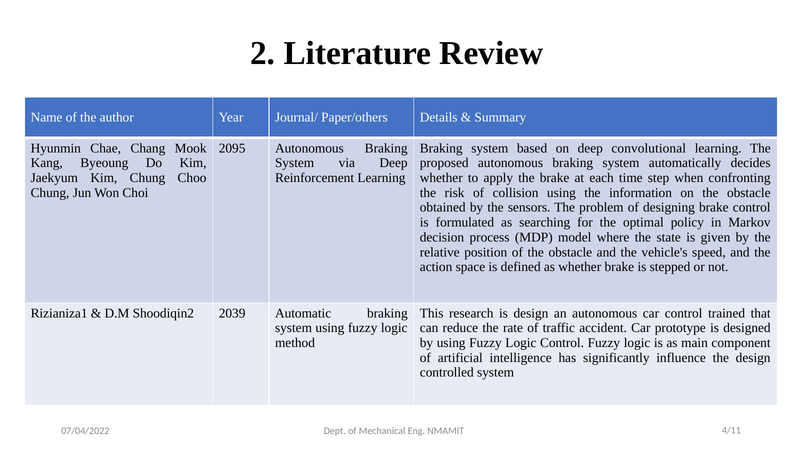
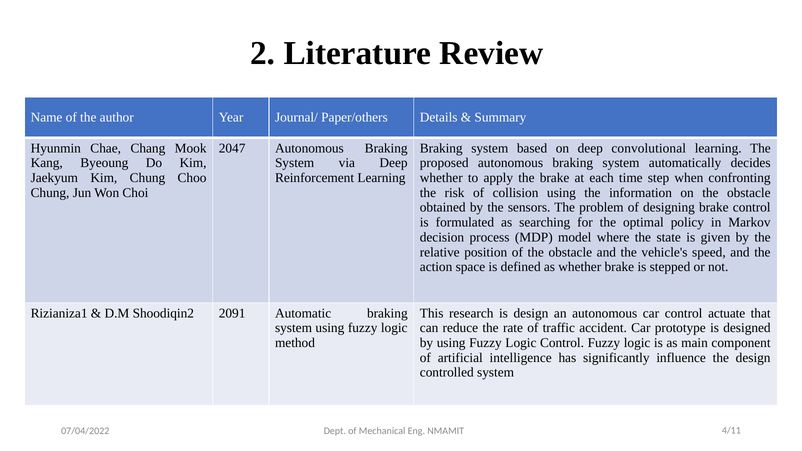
2095: 2095 -> 2047 (232, 148)
2039: 2039 -> 2091 (232, 313)
trained: trained -> actuate (727, 313)
